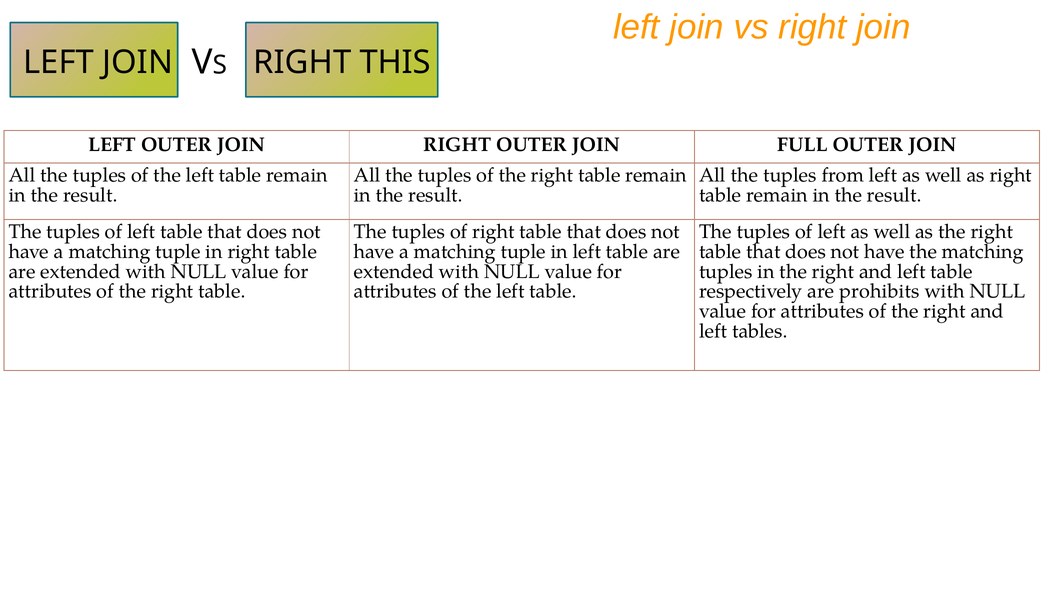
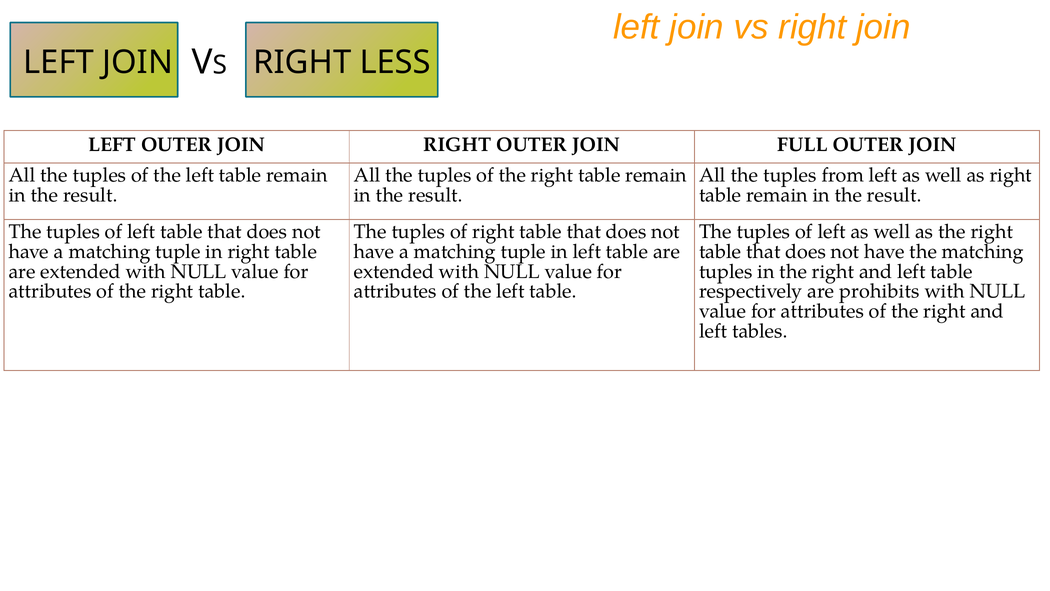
THIS: THIS -> LESS (395, 62)
